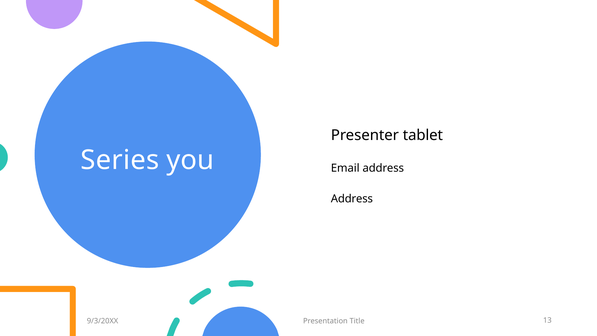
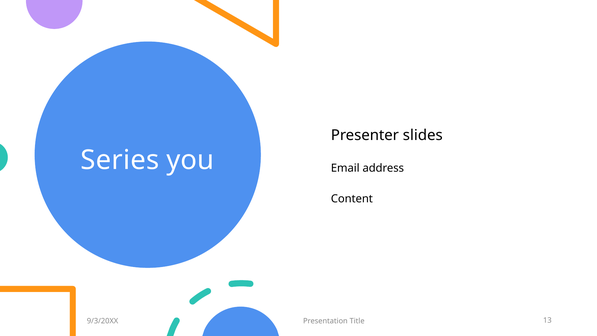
tablet: tablet -> slides (423, 135)
Address: Address -> Content (352, 199)
